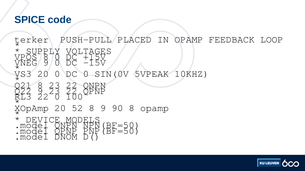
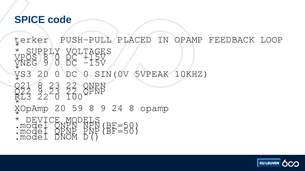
52: 52 -> 59 (77, 108)
90: 90 -> 24 (117, 108)
